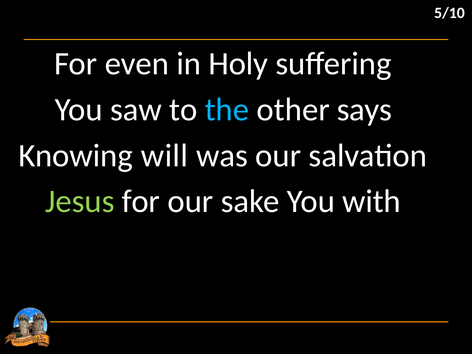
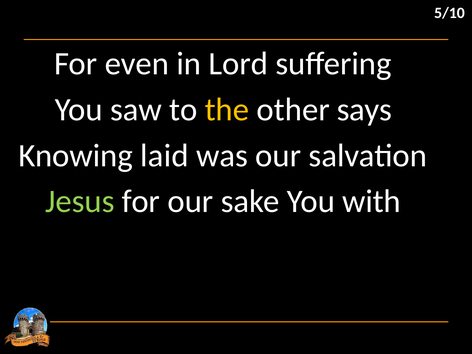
Holy: Holy -> Lord (238, 64)
the colour: light blue -> yellow (227, 110)
will: will -> laid (165, 156)
